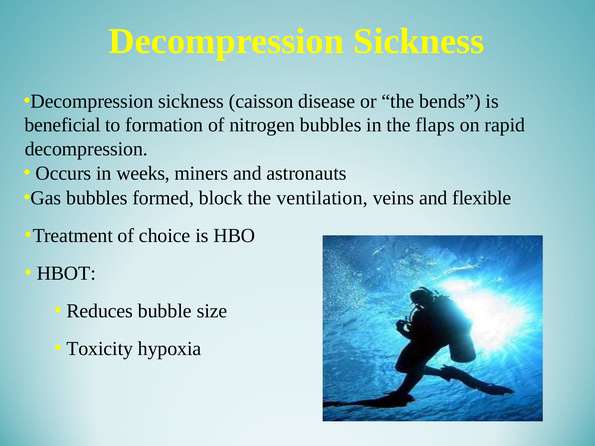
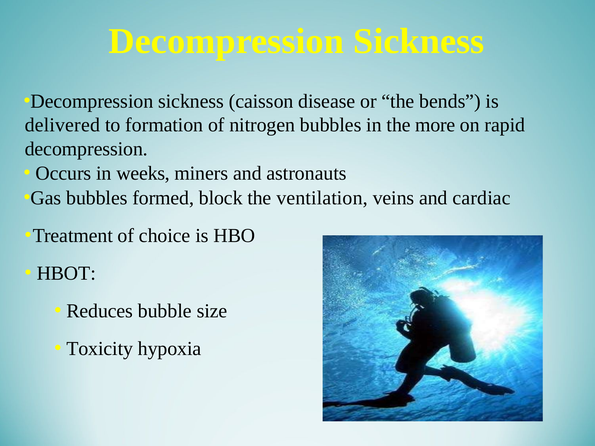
beneficial: beneficial -> delivered (62, 125)
flaps: flaps -> more (435, 125)
flexible: flexible -> cardiac (482, 198)
